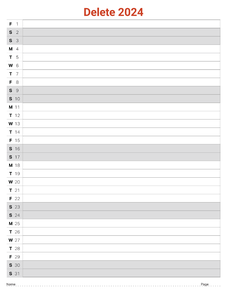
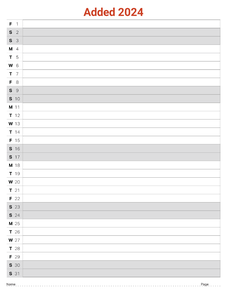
Delete: Delete -> Added (99, 12)
